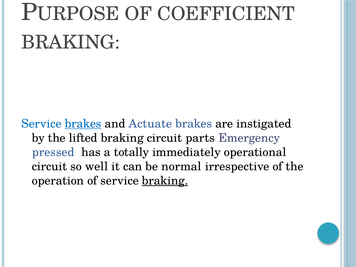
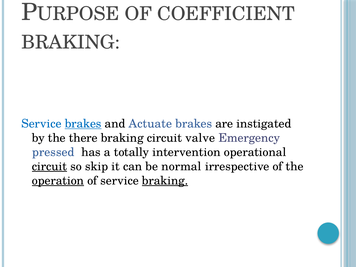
lifted: lifted -> there (83, 138)
parts: parts -> valve (200, 138)
immediately: immediately -> intervention (186, 152)
circuit underline: none -> present (50, 166)
well: well -> skip (97, 166)
operation underline: none -> present (58, 181)
